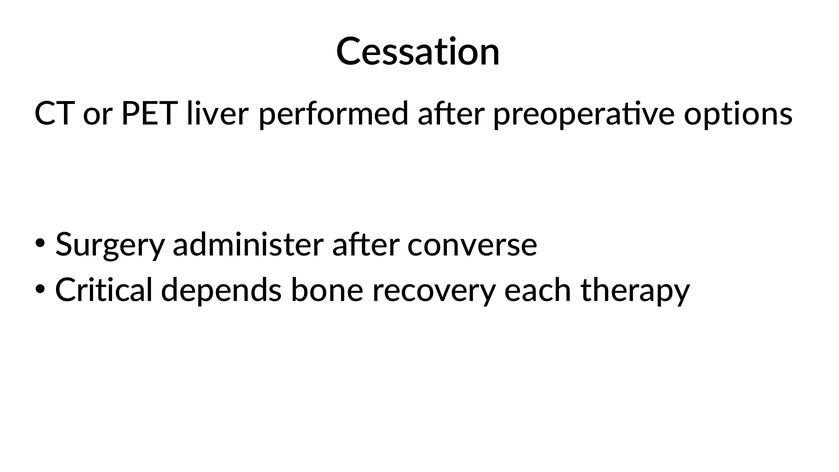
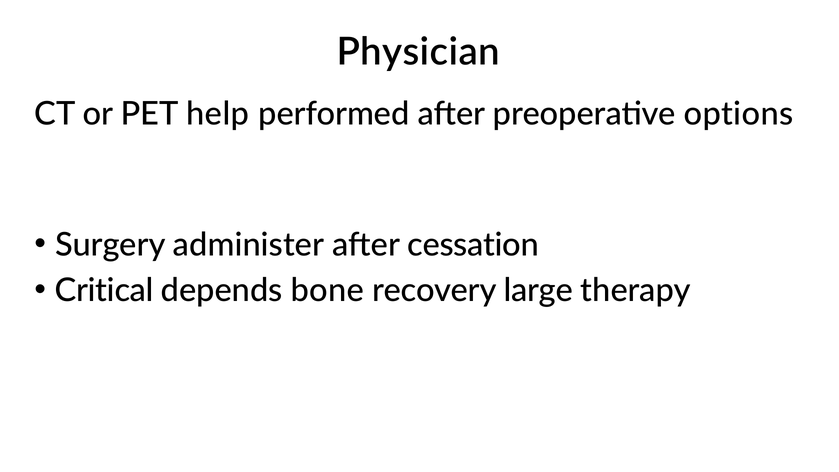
Cessation: Cessation -> Physician (418, 52)
liver: liver -> help (218, 114)
converse: converse -> cessation (473, 245)
each: each -> large (538, 291)
